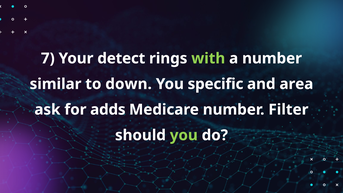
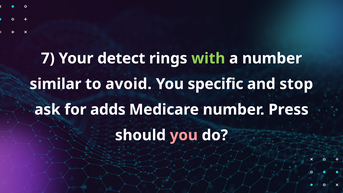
down: down -> avoid (129, 84)
area: area -> stop (296, 84)
Filter: Filter -> Press (288, 110)
you colour: light green -> pink (184, 135)
